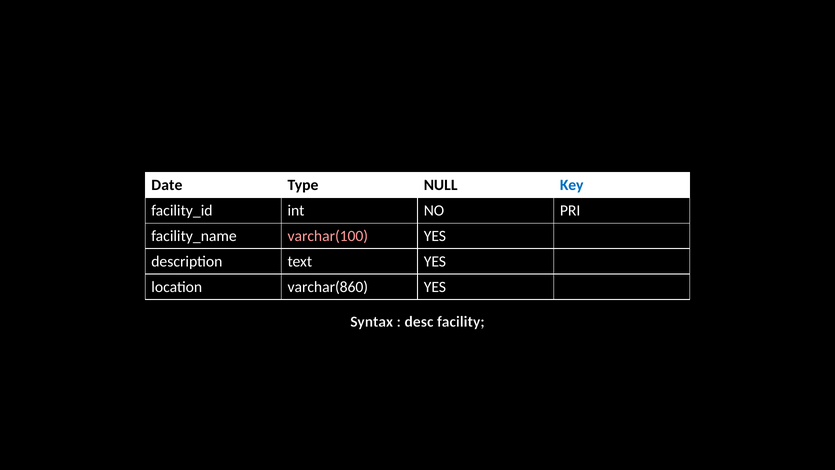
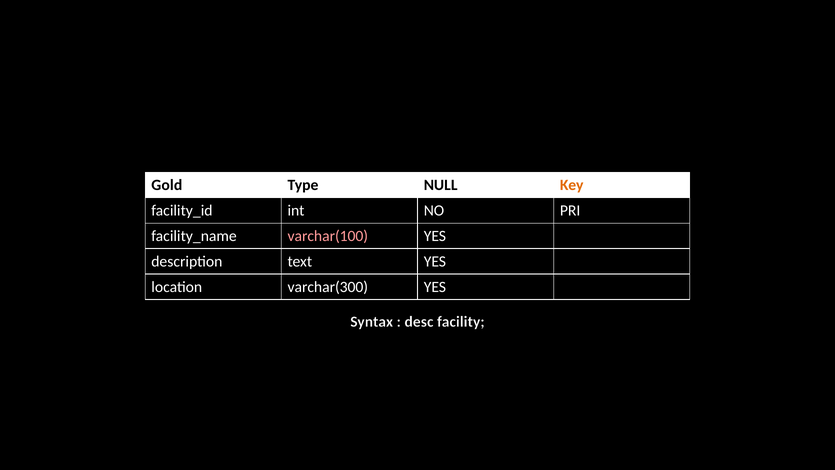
Date: Date -> Gold (167, 185)
Key colour: blue -> orange (572, 185)
varchar(860: varchar(860 -> varchar(300 (328, 287)
